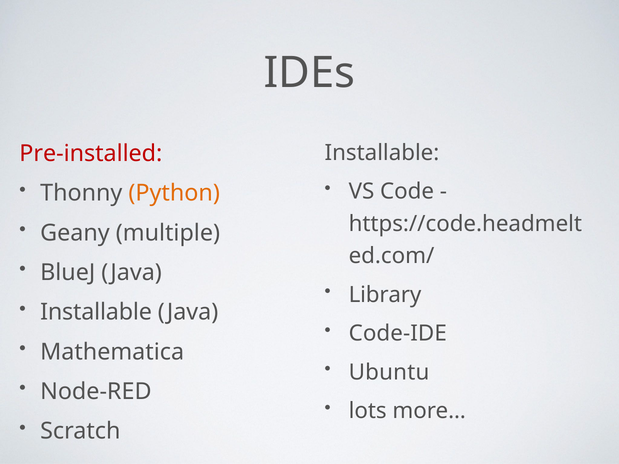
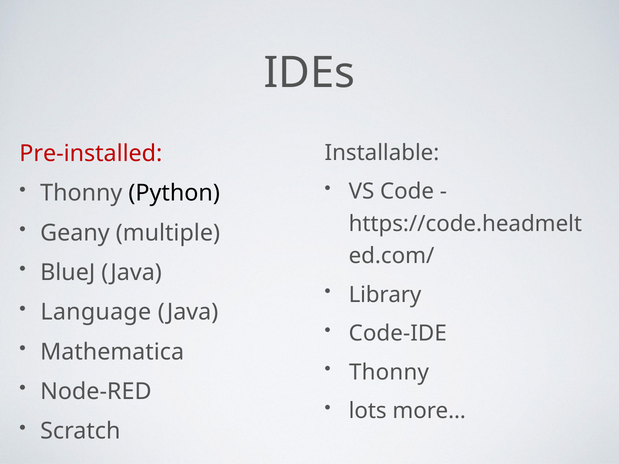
Python colour: orange -> black (174, 193)
Installable: Installable -> Language (96, 312)
Ubuntu: Ubuntu -> Thonny (389, 372)
